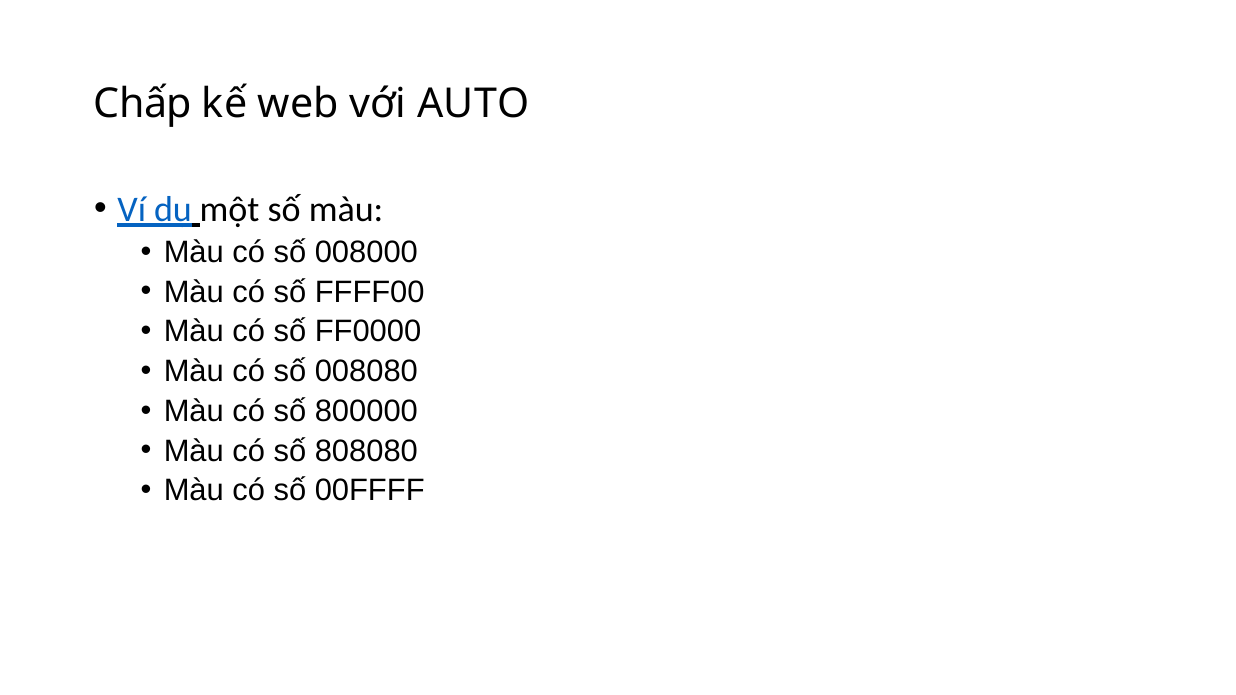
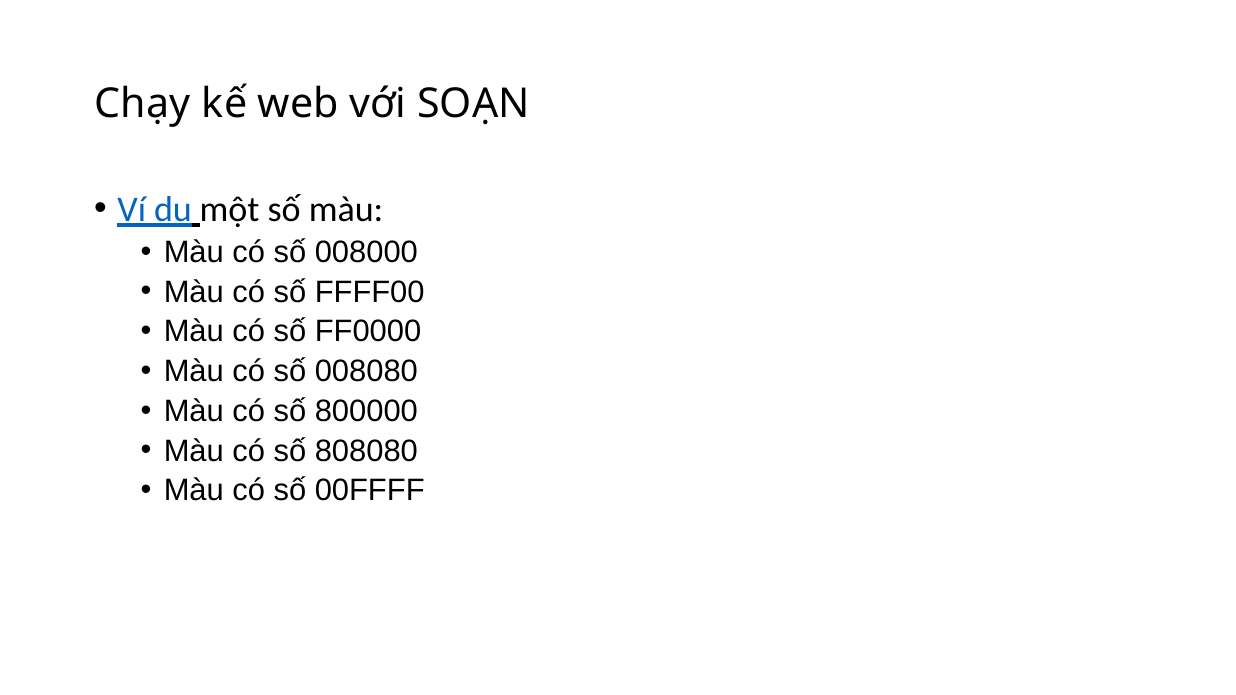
Chấp: Chấp -> Chạy (143, 104)
AUTO: AUTO -> SOẠN (473, 104)
